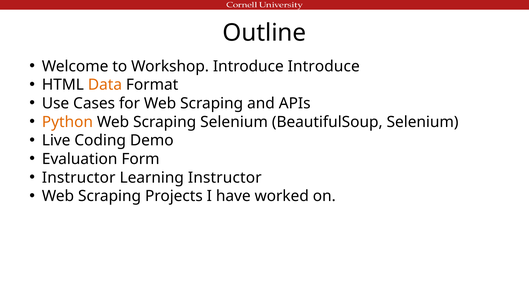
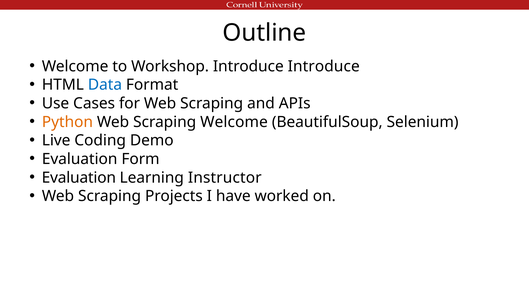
Data colour: orange -> blue (105, 85)
Scraping Selenium: Selenium -> Welcome (234, 122)
Instructor: Instructor -> Evaluation (79, 177)
